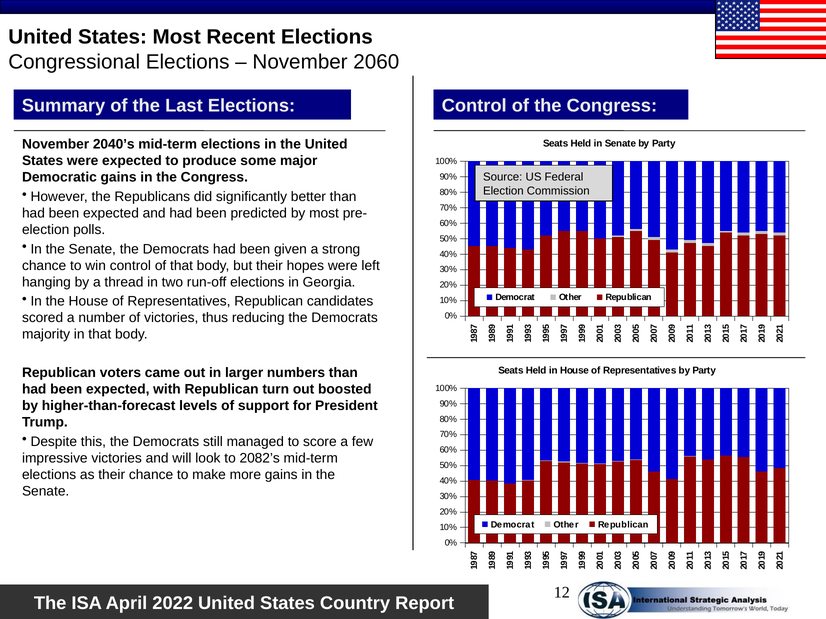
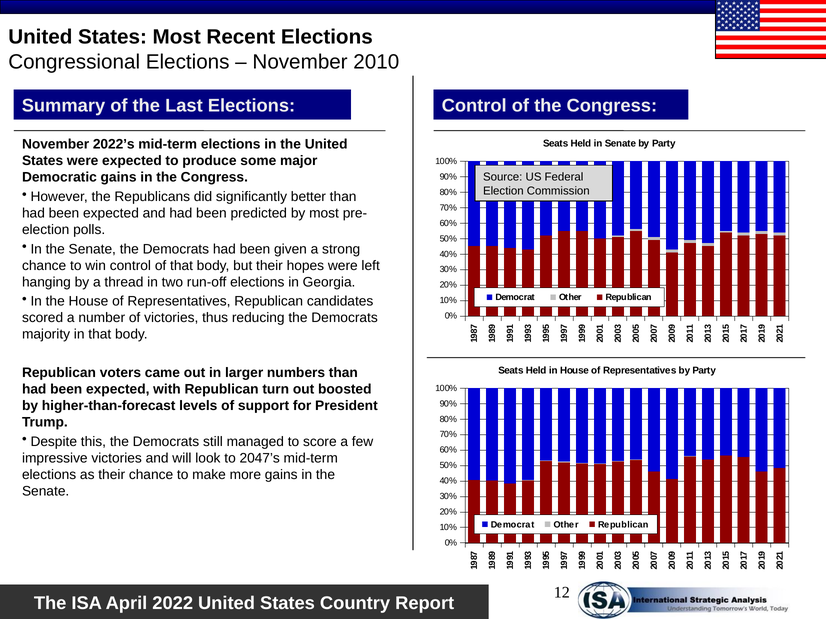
2060: 2060 -> 2010 (376, 62)
2040’s: 2040’s -> 2022’s (114, 145)
2082’s: 2082’s -> 2047’s (260, 459)
